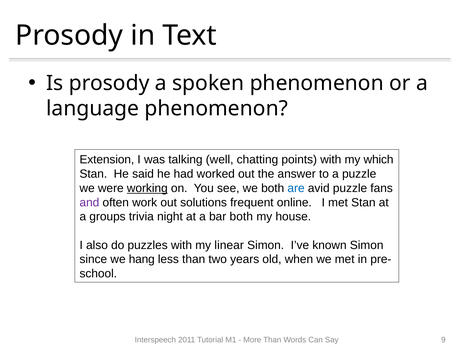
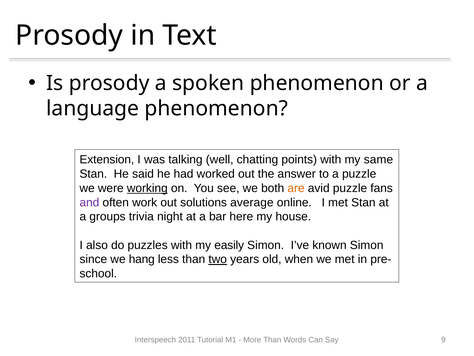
which: which -> same (378, 160)
are colour: blue -> orange (296, 188)
frequent: frequent -> average (252, 202)
bar both: both -> here (241, 216)
linear: linear -> easily (229, 245)
two underline: none -> present (218, 259)
